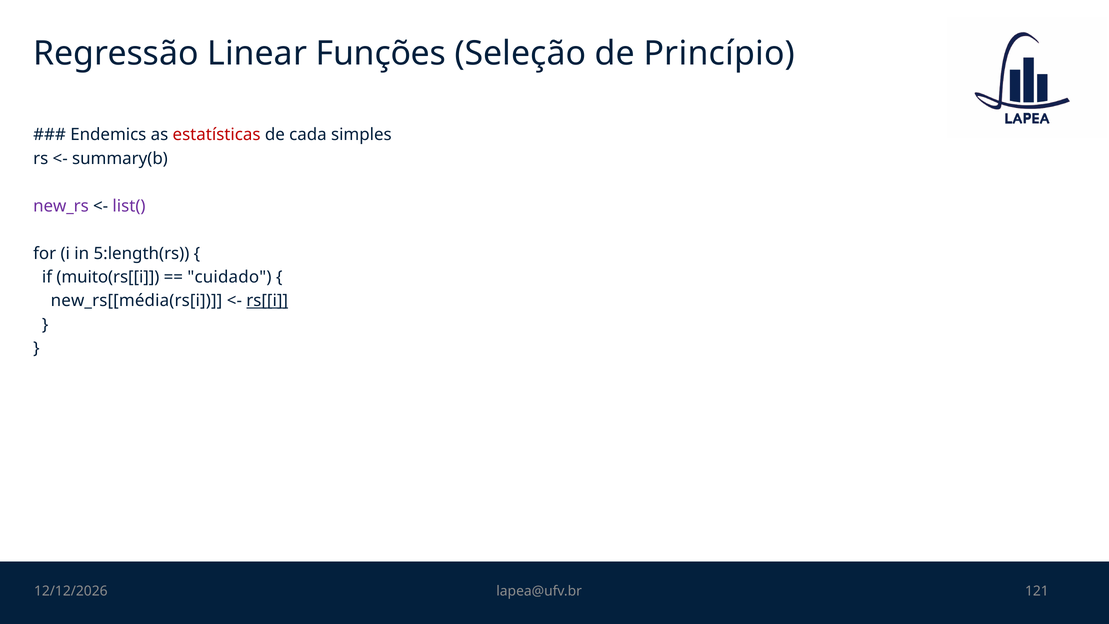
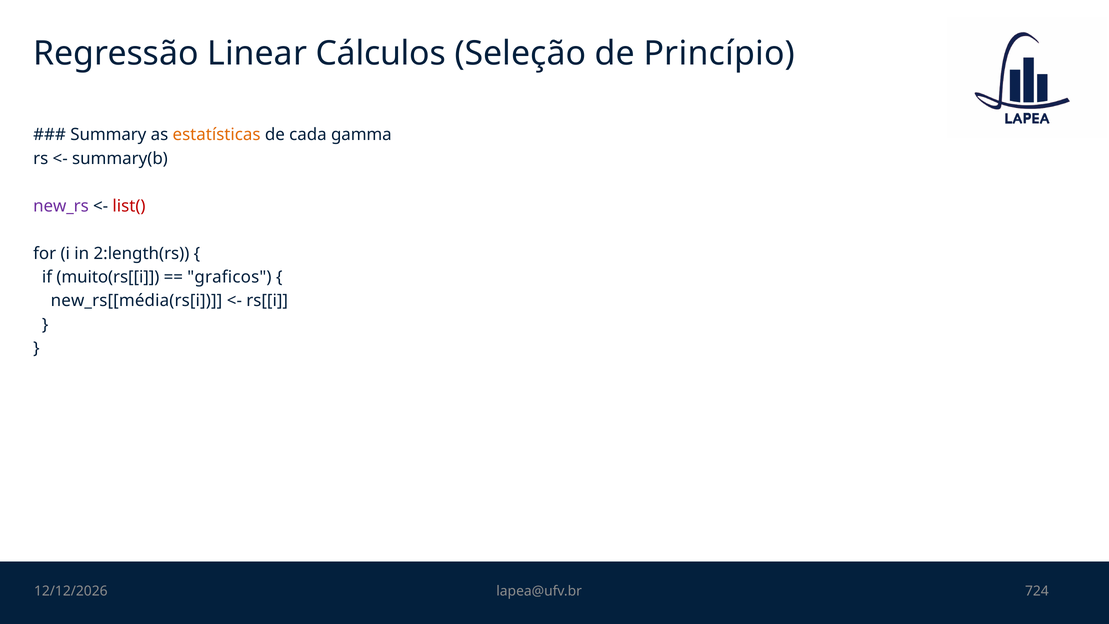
Funções: Funções -> Cálculos (381, 54)
Endemics: Endemics -> Summary (108, 135)
estatísticas colour: red -> orange (217, 135)
simples: simples -> gamma (361, 135)
list( colour: purple -> red (129, 206)
5:length(rs: 5:length(rs -> 2:length(rs (141, 253)
cuidado: cuidado -> graficos (229, 277)
rs[[i underline: present -> none (267, 301)
121: 121 -> 724 (1037, 591)
